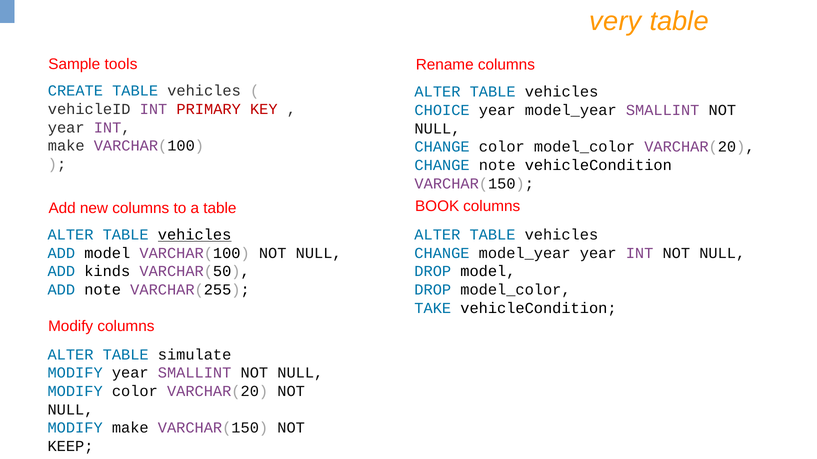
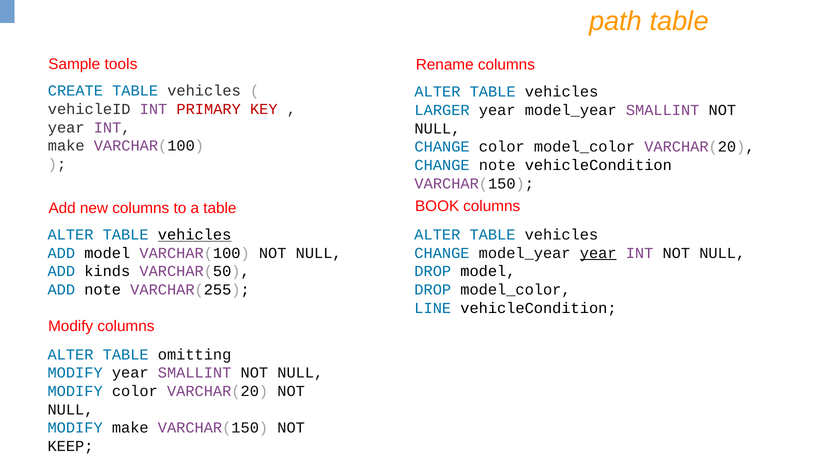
very: very -> path (616, 21)
CHOICE: CHOICE -> LARGER (442, 110)
year underline: none -> present (598, 253)
TAKE: TAKE -> LINE (433, 308)
simulate: simulate -> omitting (195, 355)
